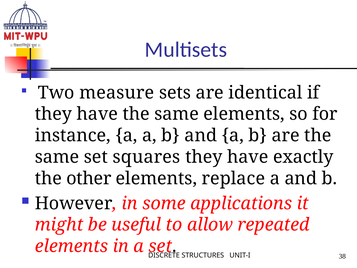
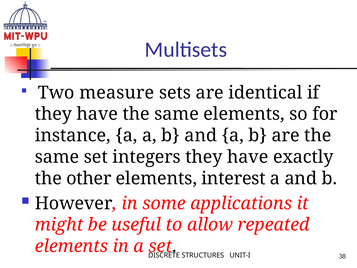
squares: squares -> integers (147, 157)
replace: replace -> interest (233, 178)
